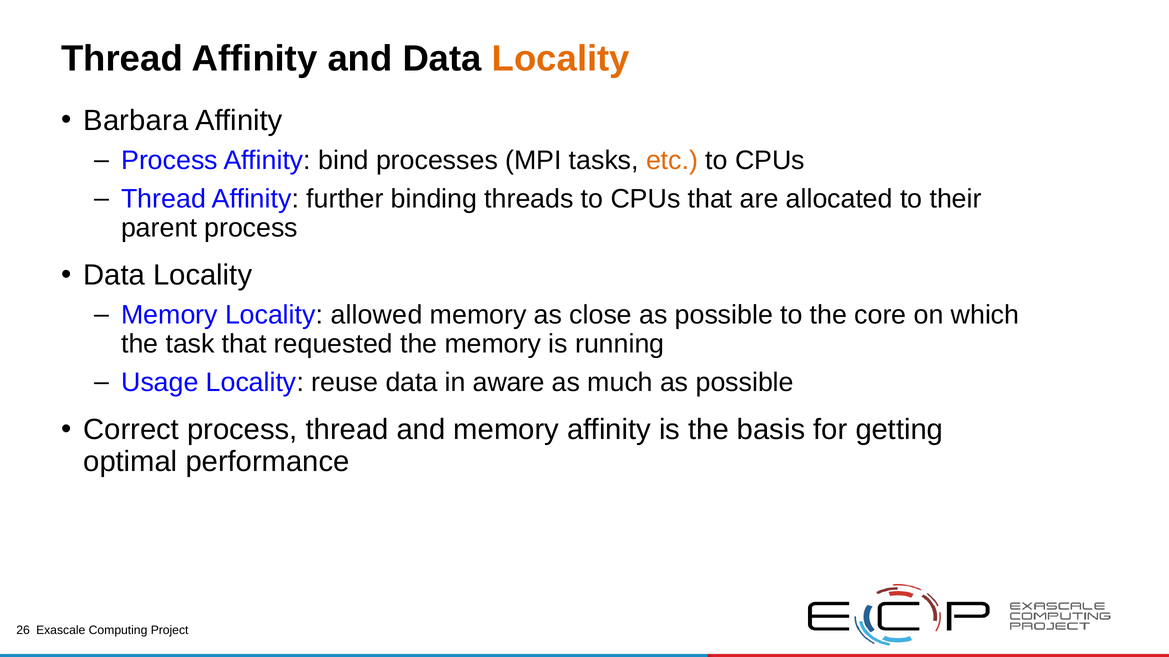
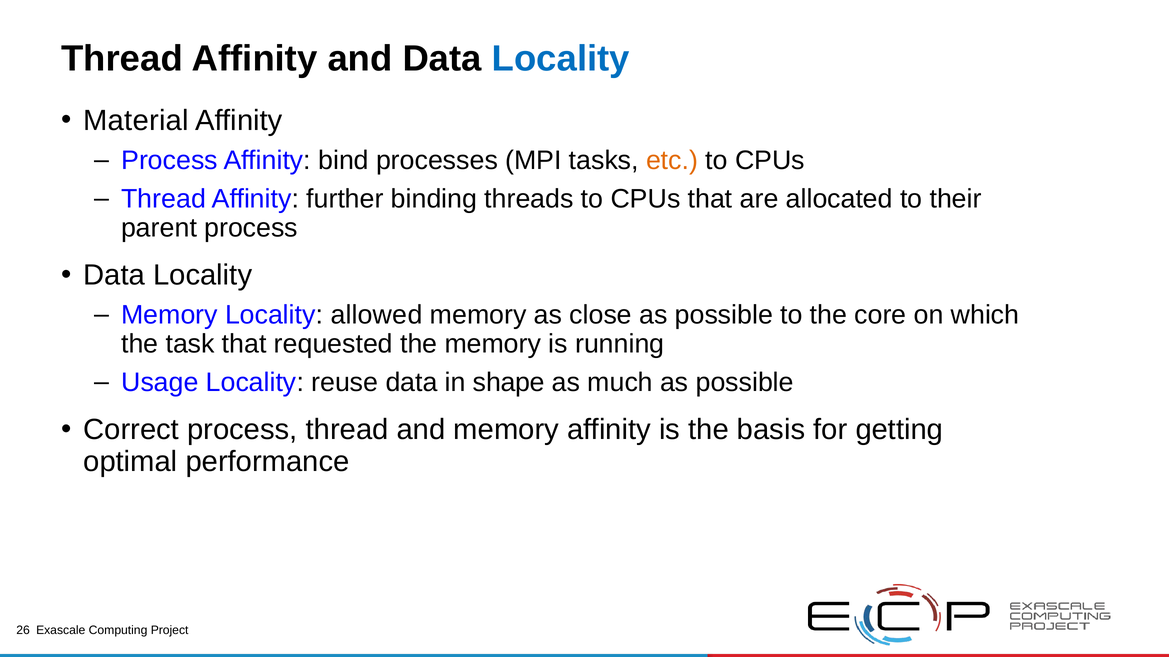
Locality colour: orange -> blue (561, 59)
Barbara: Barbara -> Material (136, 121)
aware: aware -> shape (509, 383)
